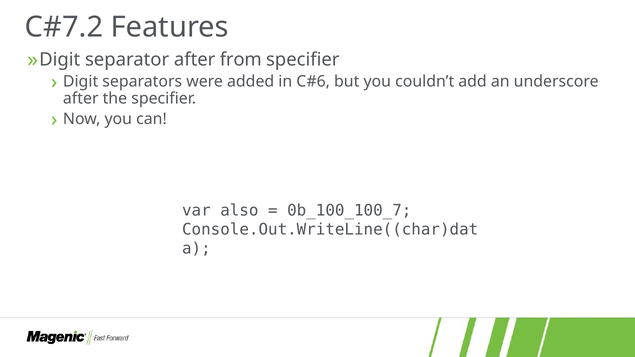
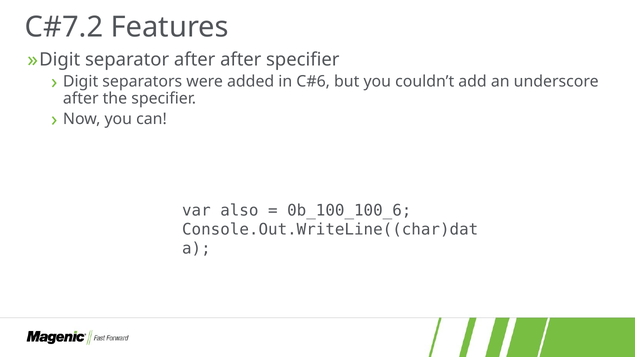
after from: from -> after (241, 60)
0b_100_100_7: 0b_100_100_7 -> 0b_100_100_6 (349, 210)
